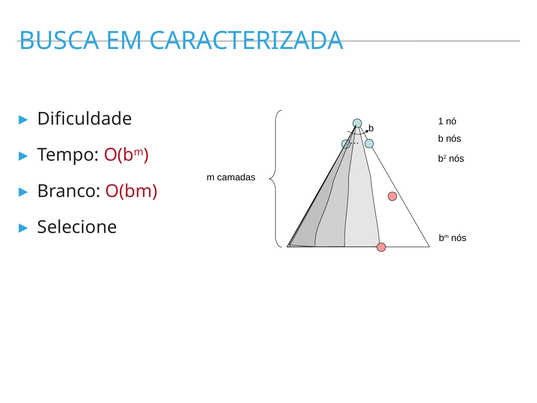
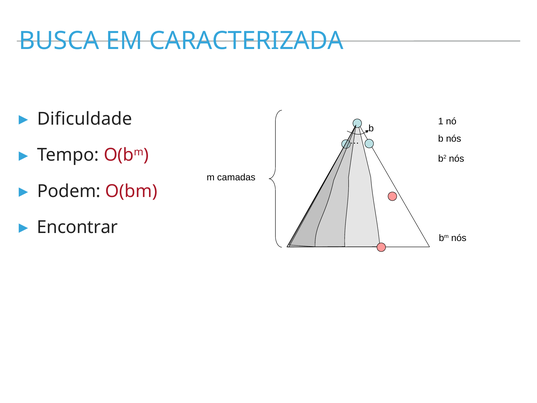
Branco: Branco -> Podem (69, 191)
Selecione: Selecione -> Encontrar (77, 227)
